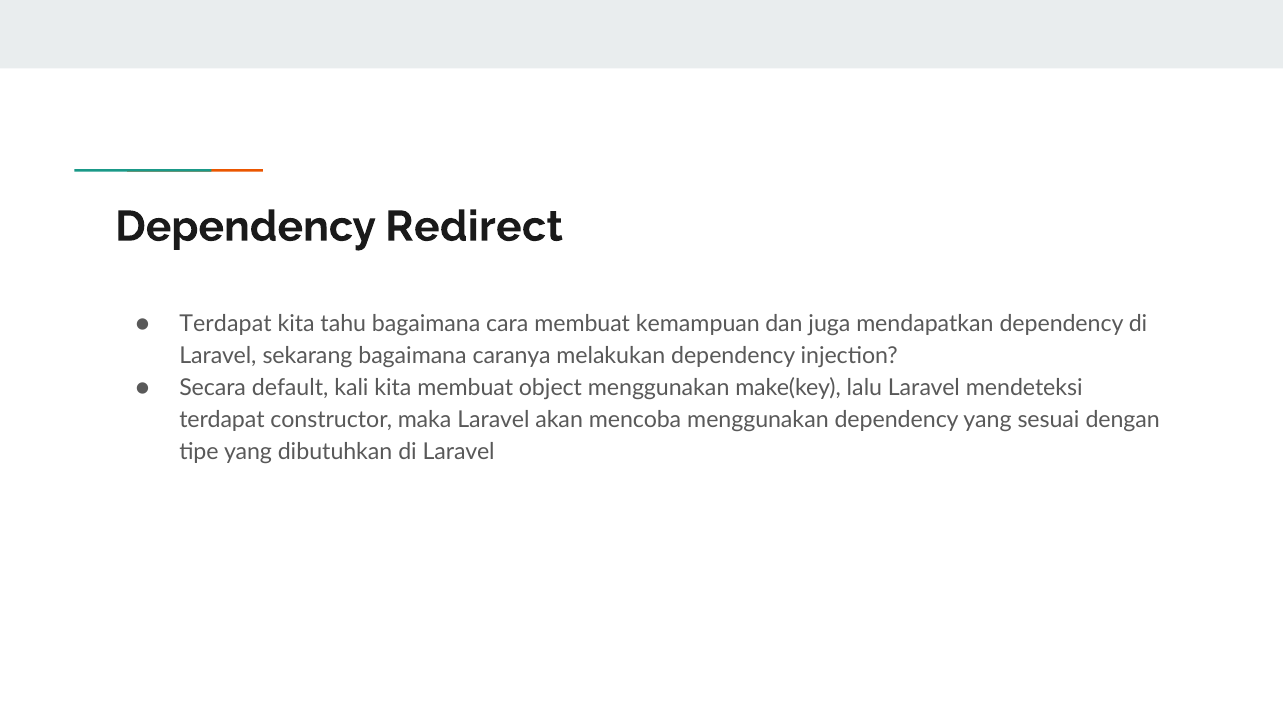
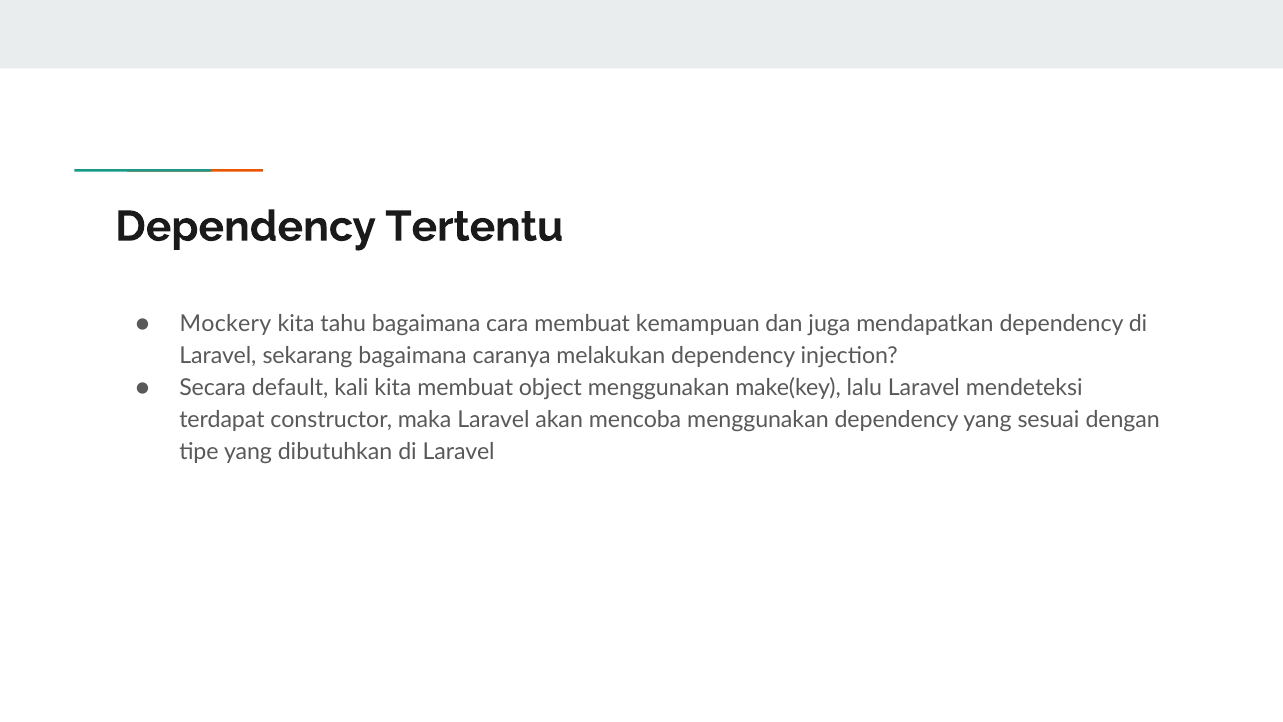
Redirect: Redirect -> Tertentu (474, 227)
Terdapat: Terdapat -> Mockery (225, 324)
